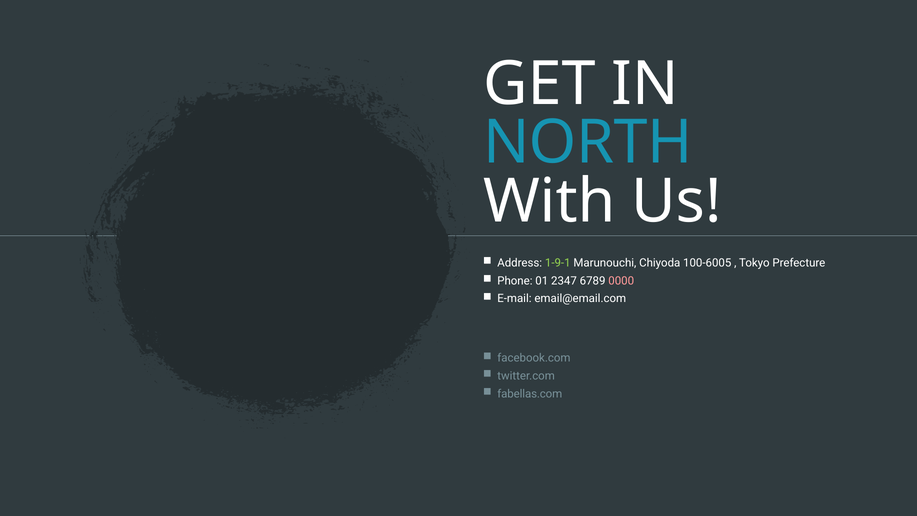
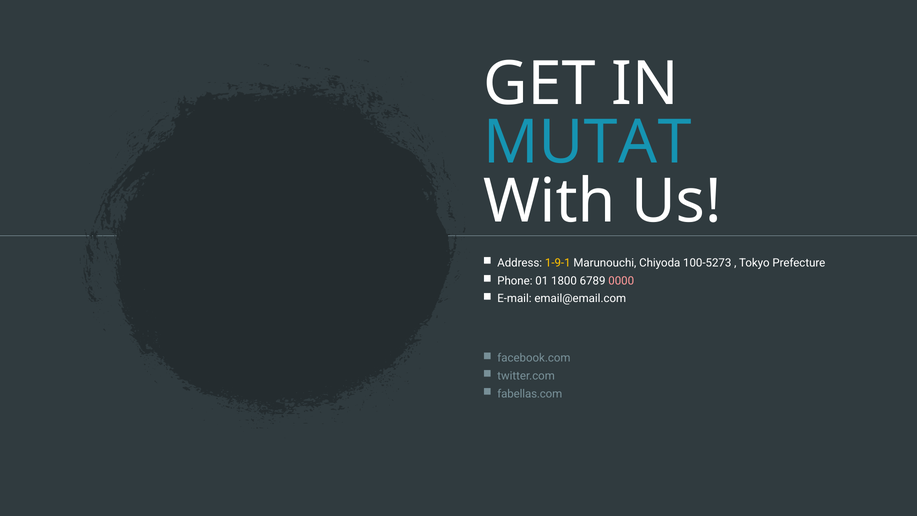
NORTH: NORTH -> MUTAT (587, 143)
1-9-1 colour: light green -> yellow (558, 263)
100-6005: 100-6005 -> 100-5273 (707, 263)
2347: 2347 -> 1800 (564, 281)
